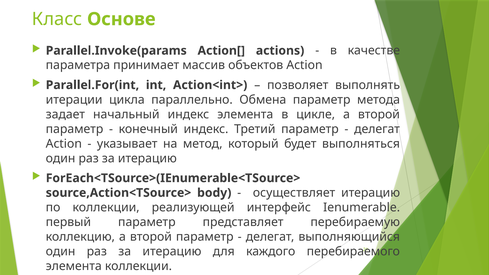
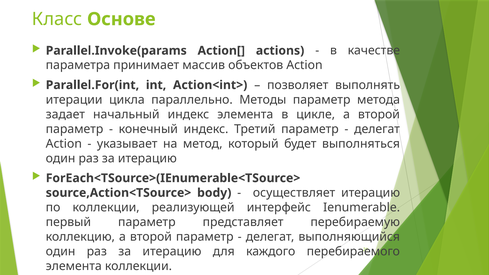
Обмена: Обмена -> Методы (263, 100)
